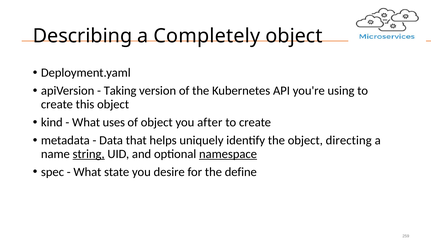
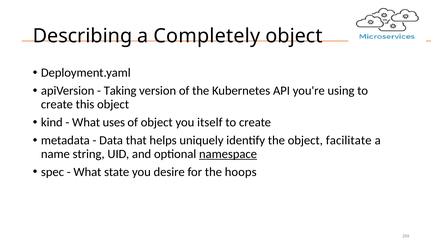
after: after -> itself (210, 123)
directing: directing -> facilitate (349, 141)
string underline: present -> none (89, 154)
define: define -> hoops (241, 172)
